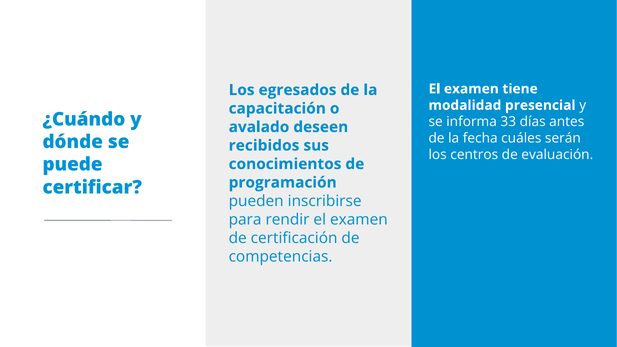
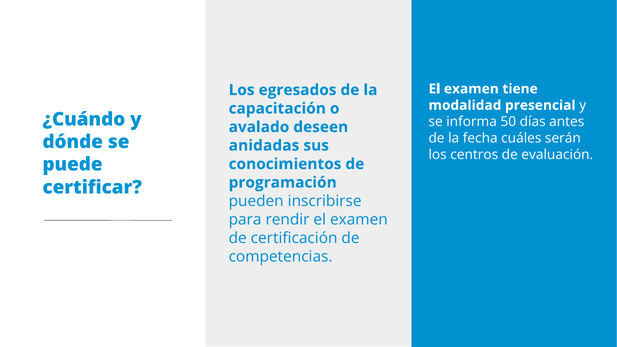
33: 33 -> 50 (508, 122)
recibidos: recibidos -> anidadas (264, 146)
